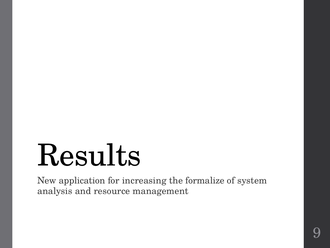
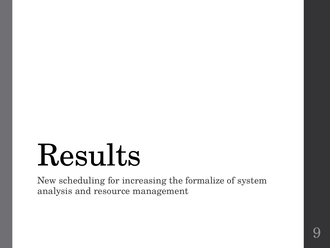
application: application -> scheduling (82, 180)
